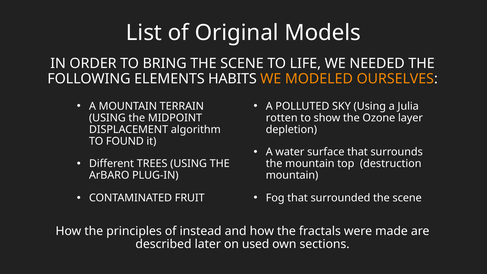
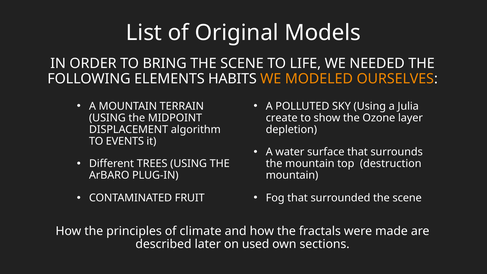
rotten: rotten -> create (282, 118)
FOUND: FOUND -> EVENTS (125, 141)
instead: instead -> climate (201, 231)
